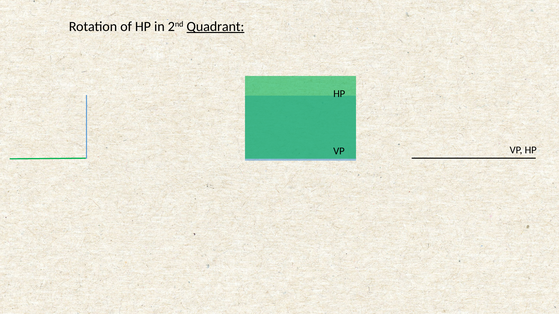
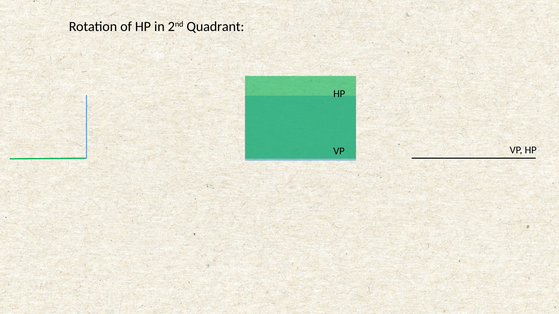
Quadrant underline: present -> none (215, 26)
